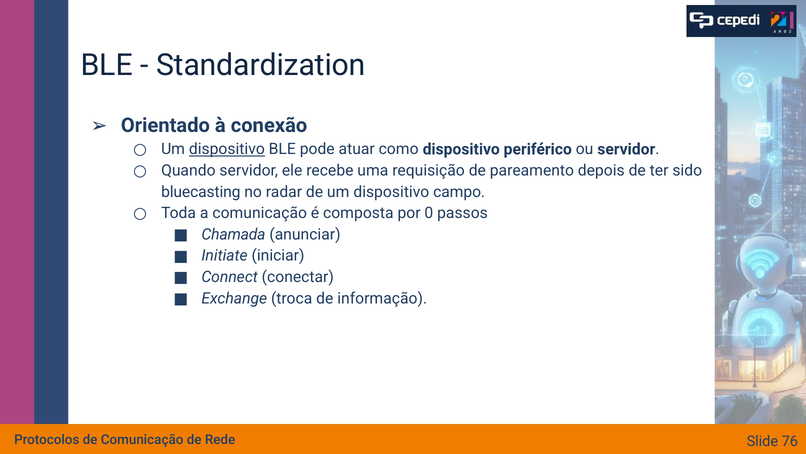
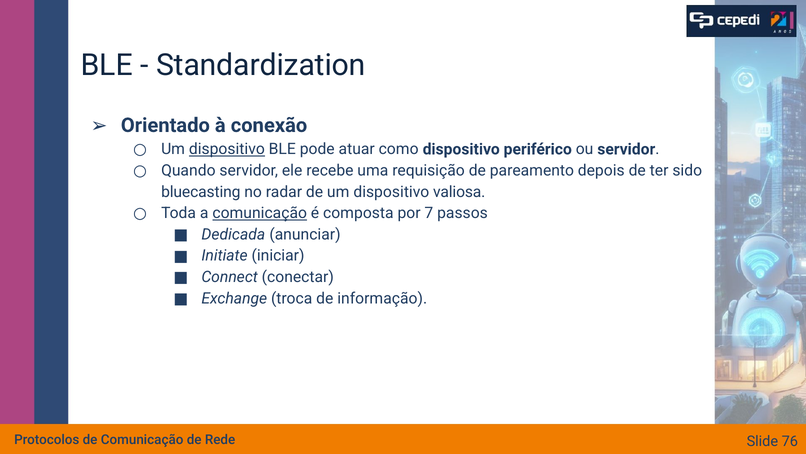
campo: campo -> valiosa (459, 192)
comunicação underline: none -> present (260, 213)
0: 0 -> 7 (429, 213)
Chamada: Chamada -> Dedicada (233, 234)
